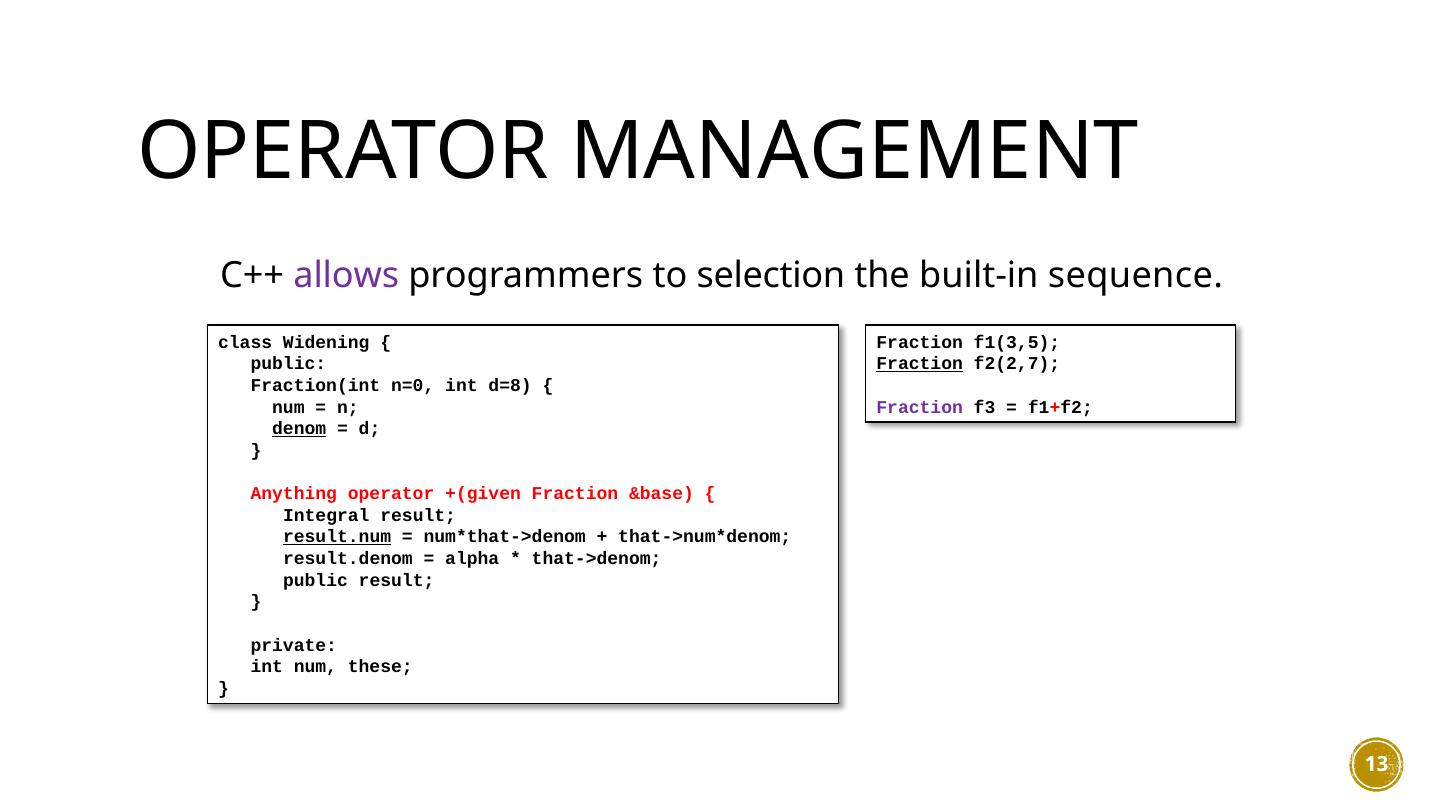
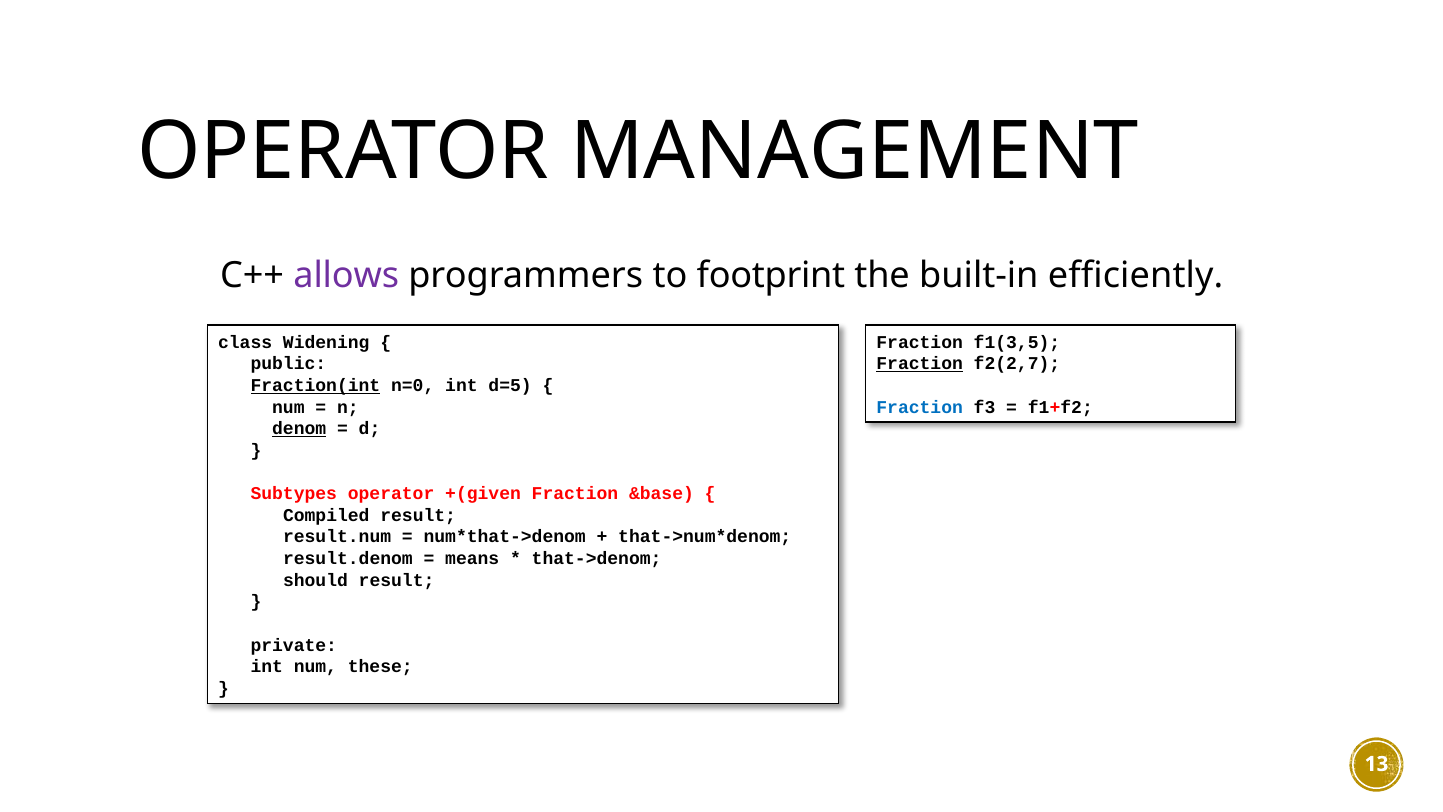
selection: selection -> footprint (771, 276)
sequence: sequence -> efficiently (1136, 276)
Fraction(int underline: none -> present (315, 385)
d=8: d=8 -> d=5 (510, 385)
Fraction colour: purple -> blue (920, 407)
Anything: Anything -> Subtypes (294, 494)
Integral: Integral -> Compiled (326, 515)
result.num underline: present -> none (337, 537)
alpha: alpha -> means (472, 558)
public: public -> should (315, 580)
